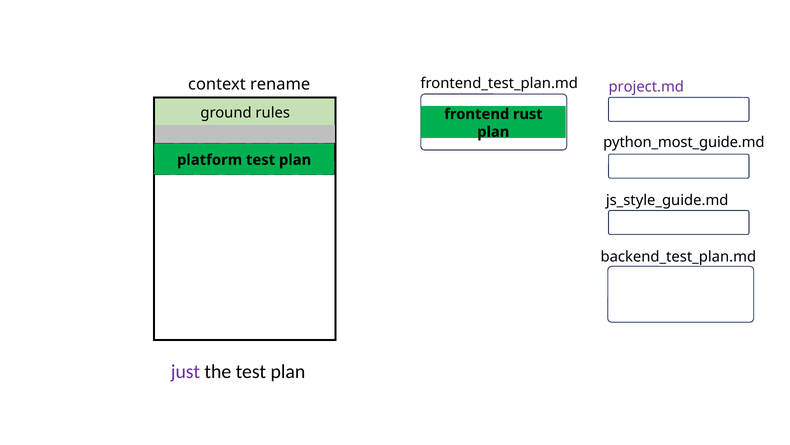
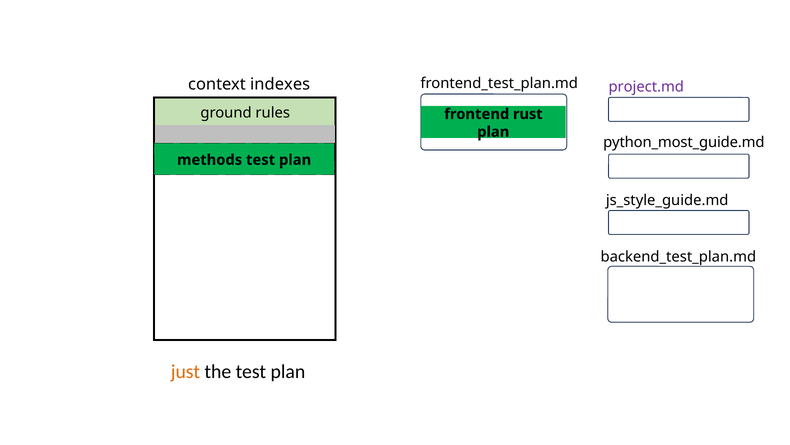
rename: rename -> indexes (280, 84)
platform: platform -> methods (210, 160)
just colour: purple -> orange (185, 371)
